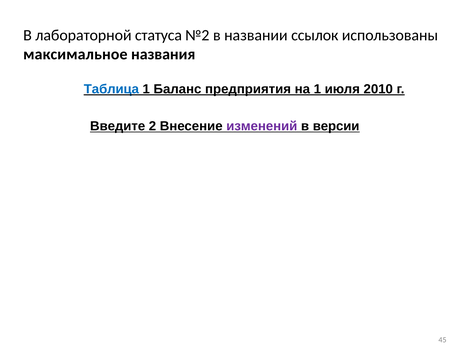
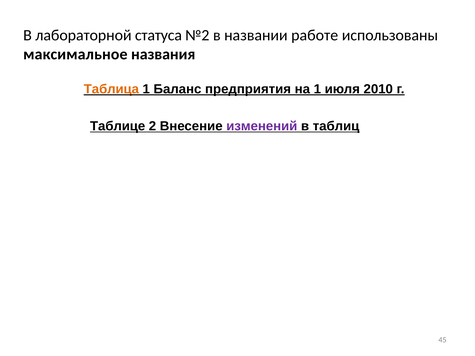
ссылок: ссылок -> работе (315, 35)
Таблица colour: blue -> orange (111, 89)
Введите: Введите -> Таблице (118, 126)
версии: версии -> таблиц (336, 126)
